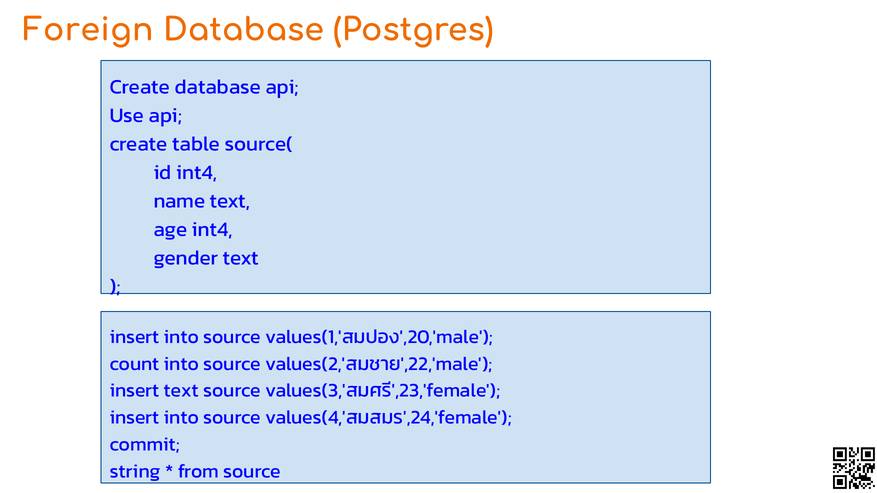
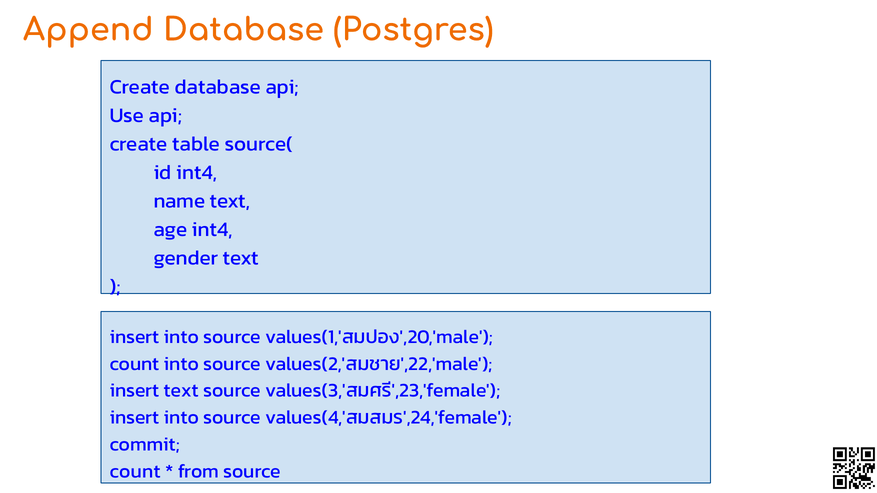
Foreign: Foreign -> Append (88, 30)
string: string -> count (135, 471)
